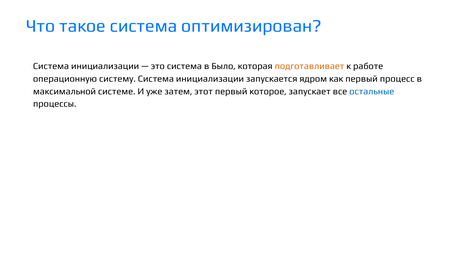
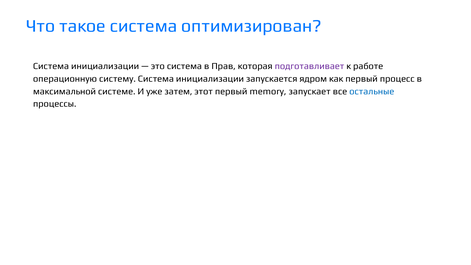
Было: Было -> Прав (224, 66)
подготавливает colour: orange -> purple (309, 66)
которое: которое -> memory (268, 91)
